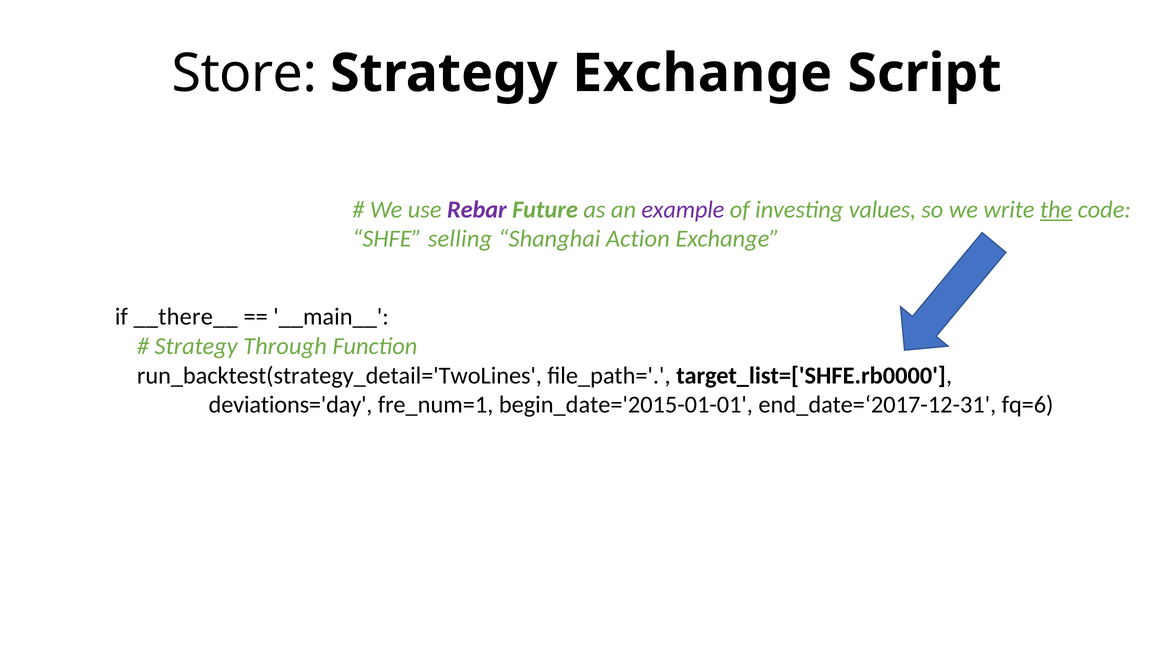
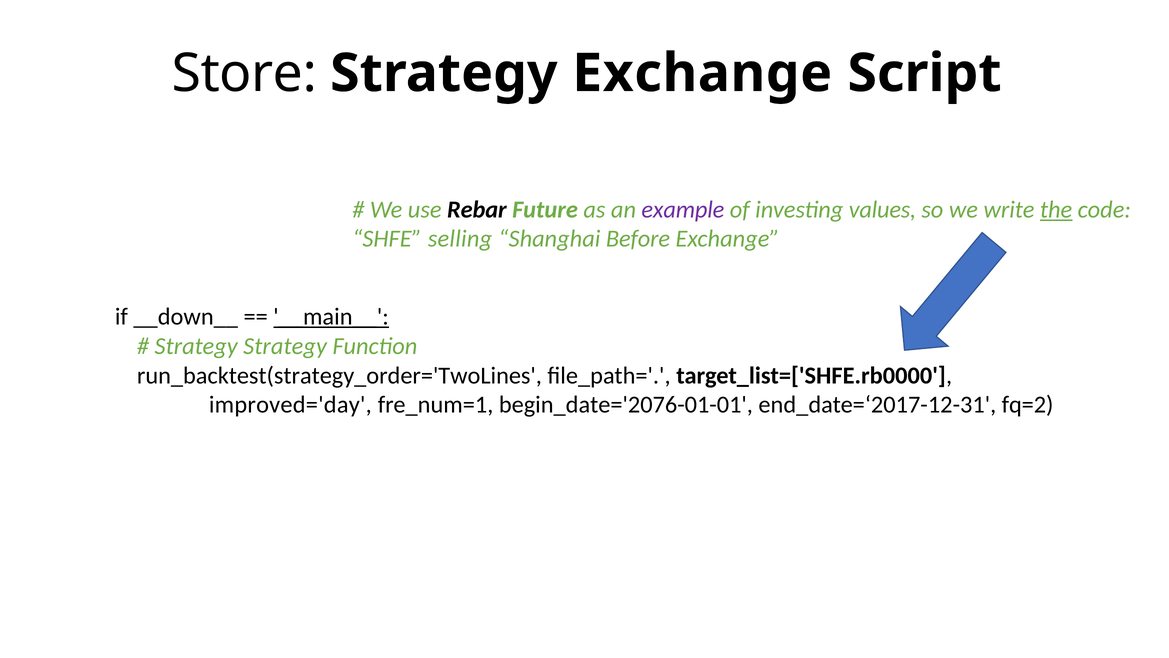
Rebar colour: purple -> black (477, 209)
Action: Action -> Before (638, 239)
__there__: __there__ -> __down__ (186, 317)
__main__ underline: none -> present (331, 317)
Strategy Through: Through -> Strategy (285, 346)
run_backtest(strategy_detail='TwoLines: run_backtest(strategy_detail='TwoLines -> run_backtest(strategy_order='TwoLines (339, 375)
deviations='day: deviations='day -> improved='day (290, 404)
begin_date='2015-01-01: begin_date='2015-01-01 -> begin_date='2076-01-01 (626, 404)
fq=6: fq=6 -> fq=2 (1028, 404)
